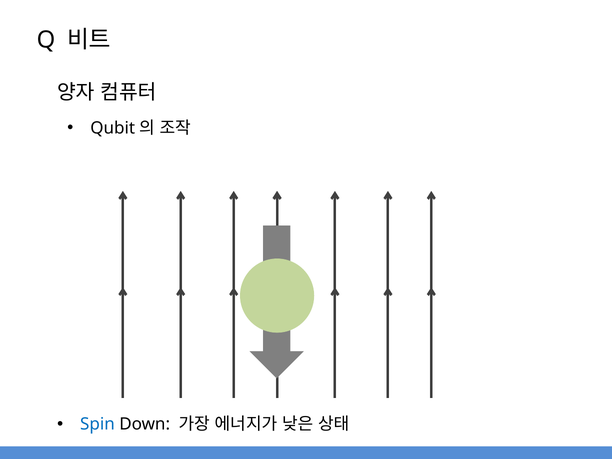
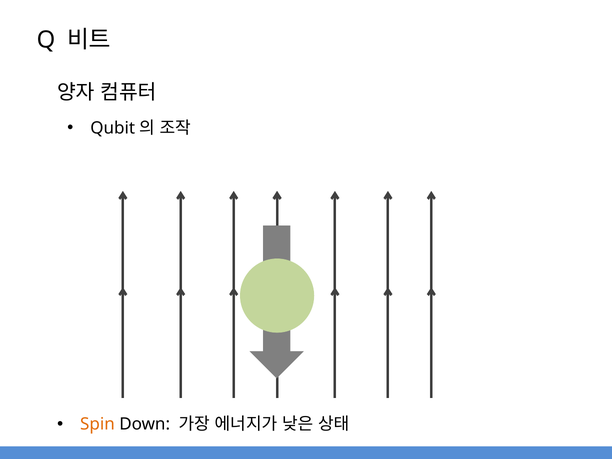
Spin colour: blue -> orange (97, 424)
